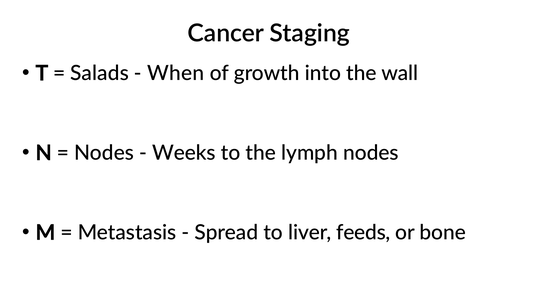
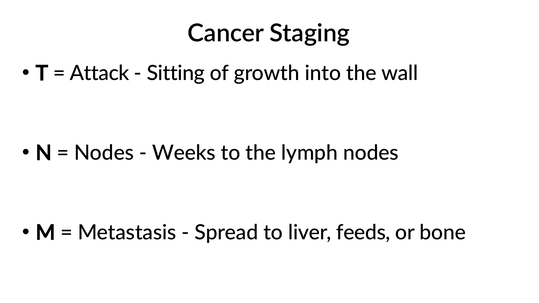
Salads: Salads -> Attack (100, 73)
When: When -> Sitting (176, 73)
